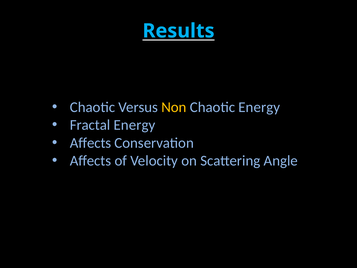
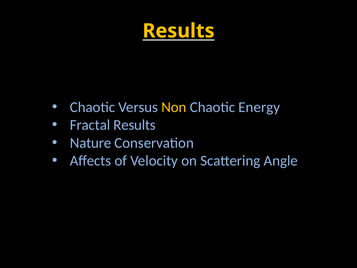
Results colour: light blue -> yellow (179, 31)
Fractal Energy: Energy -> Results (135, 125)
Affects: Affects -> Nature (91, 143)
